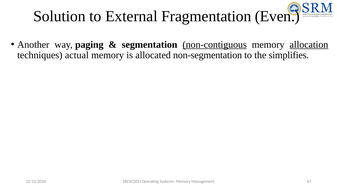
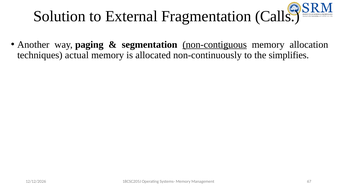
Even: Even -> Calls (277, 16)
allocation underline: present -> none (309, 44)
non-segmentation: non-segmentation -> non-continuously (208, 55)
